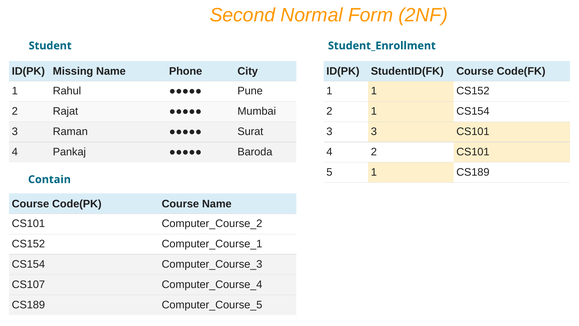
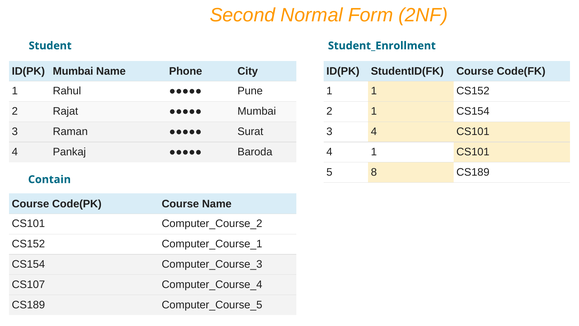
ID(PK Missing: Missing -> Mumbai (73, 71)
3 3: 3 -> 4 (374, 131)
4 2: 2 -> 1 (374, 152)
5 1: 1 -> 8 (374, 172)
